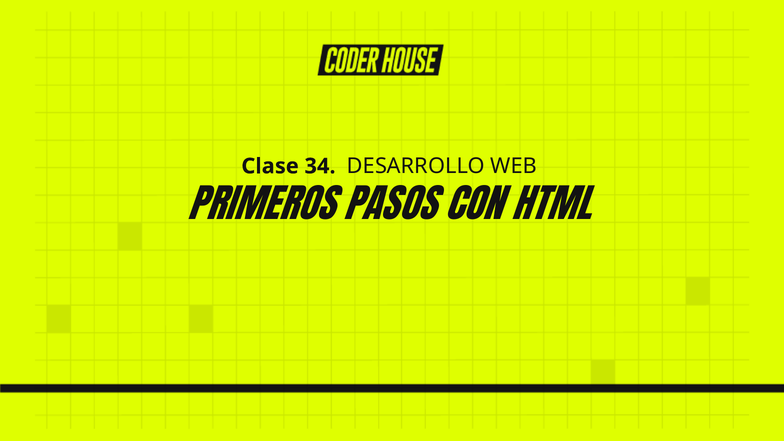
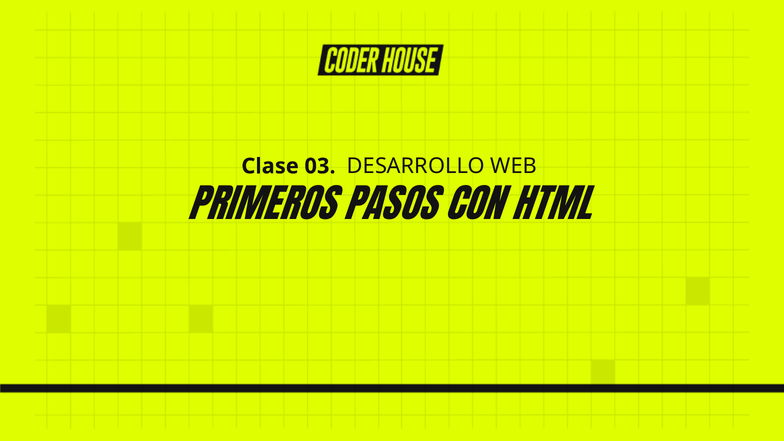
34: 34 -> 03 (320, 166)
